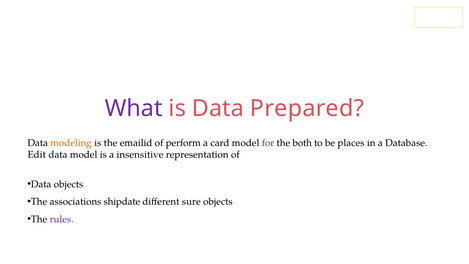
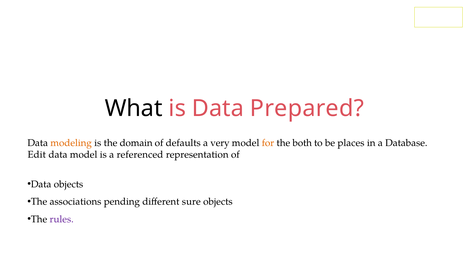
What colour: purple -> black (134, 108)
emailid: emailid -> domain (136, 143)
perform: perform -> defaults (183, 143)
card: card -> very (220, 143)
for colour: purple -> orange (268, 143)
insensitive: insensitive -> referenced (140, 155)
shipdate: shipdate -> pending (122, 202)
